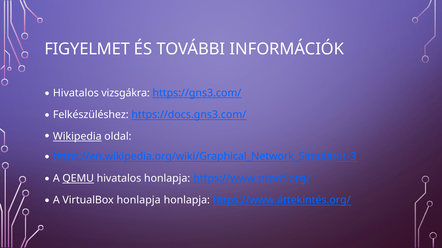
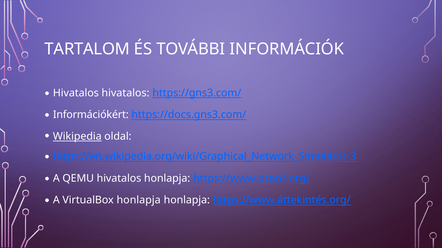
FIGYELMET: FIGYELMET -> TARTALOM (87, 49)
Hivatalos vizsgákra: vizsgákra -> hivatalos (126, 93)
Felkészüléshez: Felkészüléshez -> Információkért (91, 115)
QEMU underline: present -> none (78, 179)
